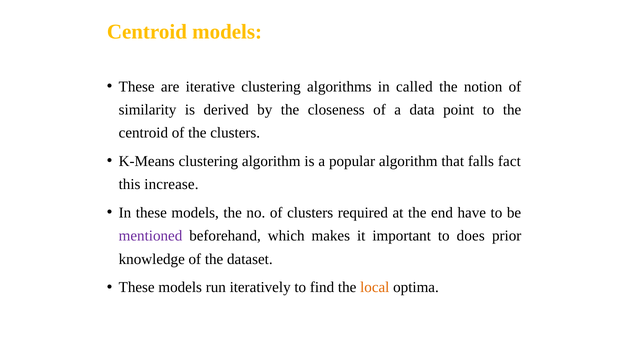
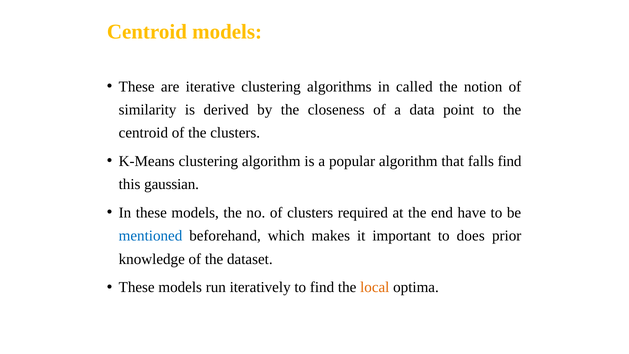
falls fact: fact -> find (510, 161)
increase: increase -> gaussian (172, 184)
mentioned colour: purple -> blue (151, 236)
